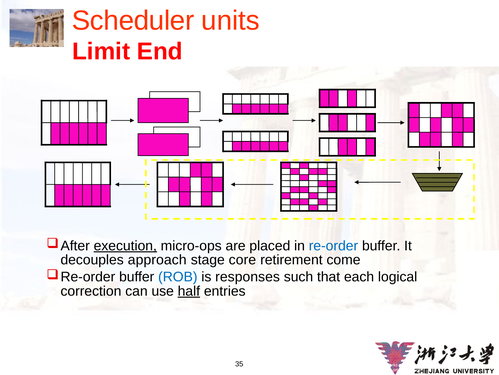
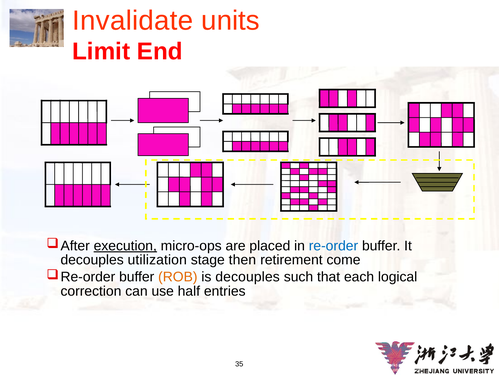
Scheduler: Scheduler -> Invalidate (133, 21)
approach: approach -> utilization (157, 259)
core: core -> then (242, 259)
ROB colour: blue -> orange (178, 276)
is responses: responses -> decouples (248, 276)
half underline: present -> none (189, 291)
